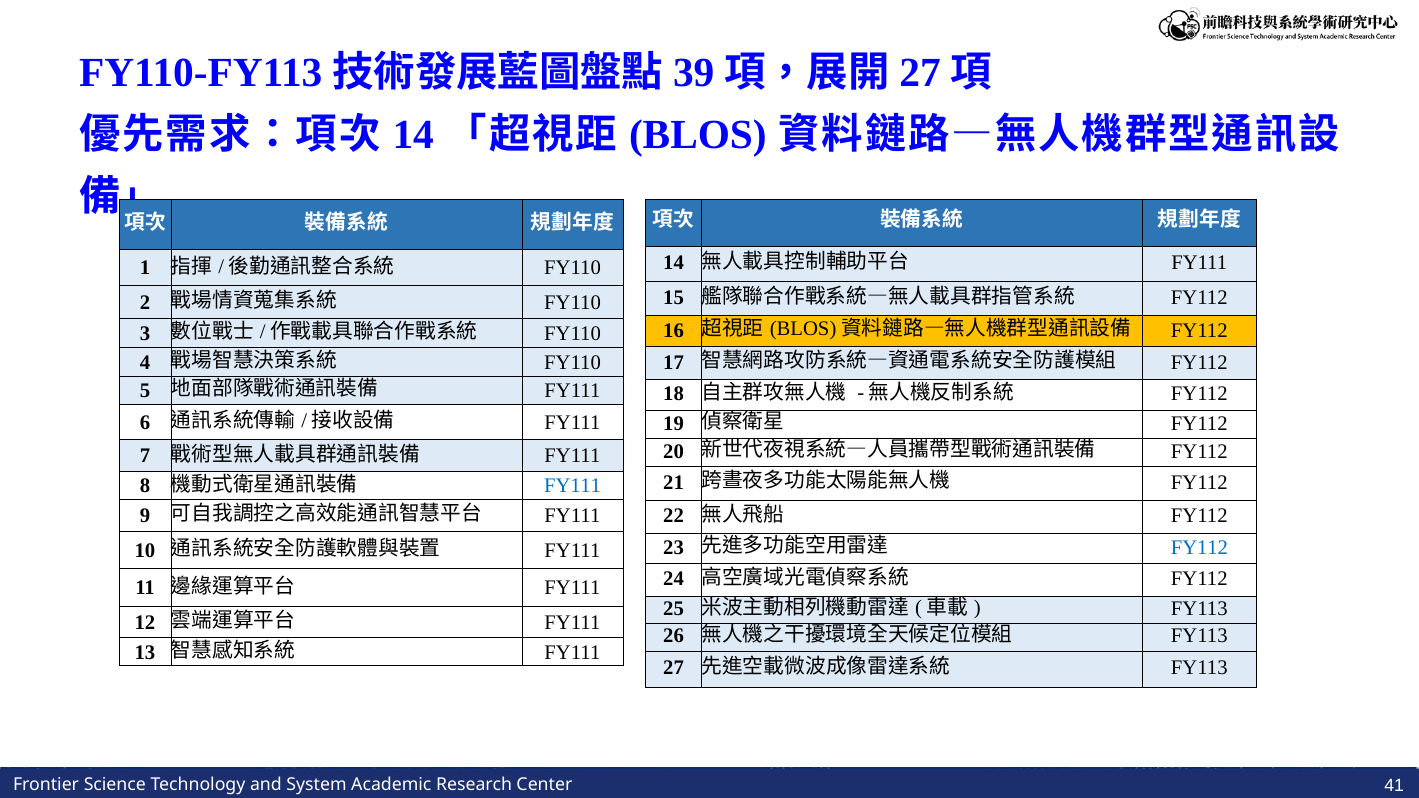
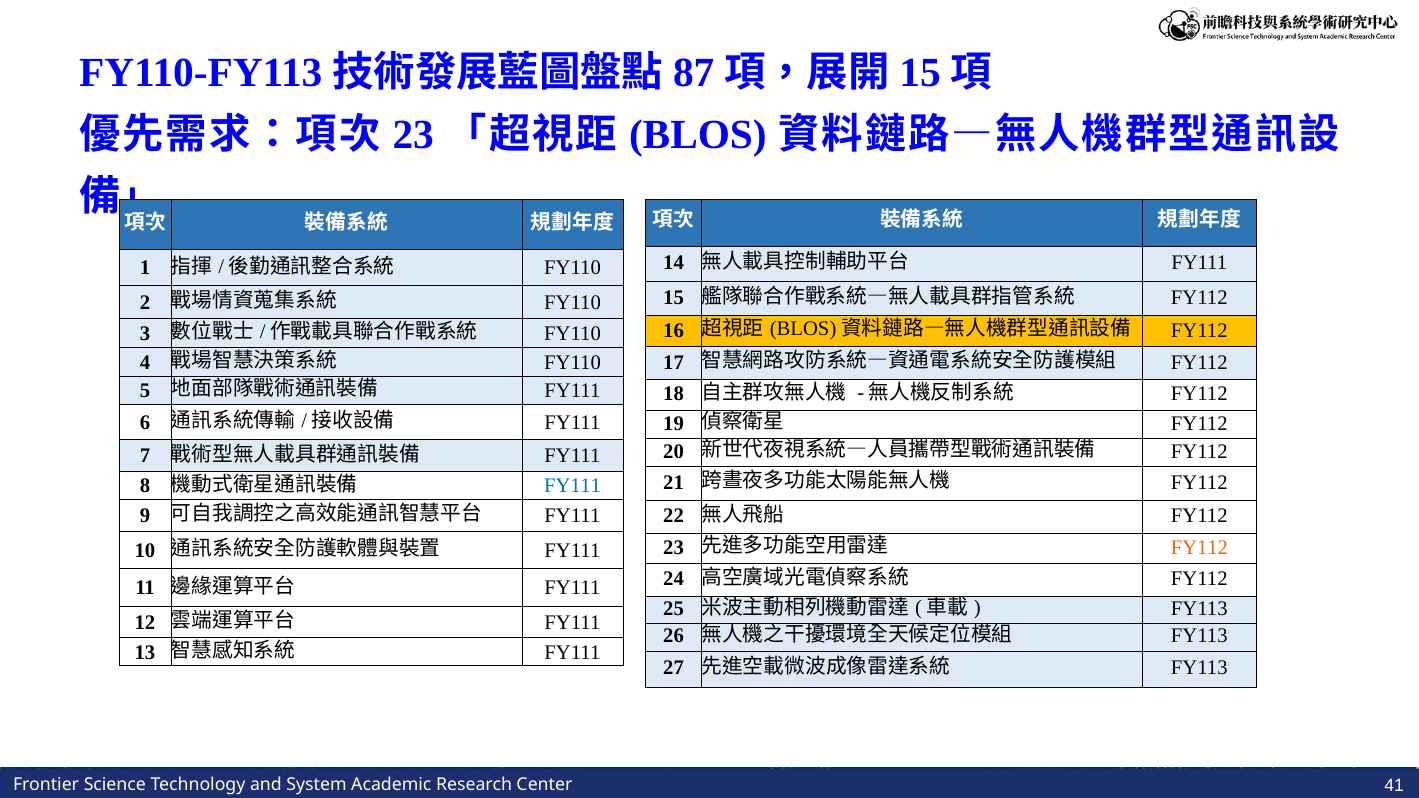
39: 39 -> 87 (694, 72)
27: 27 -> 15 (920, 72)
14: 14 -> 23 (413, 135)
FY112 colour: blue -> orange (1199, 548)
